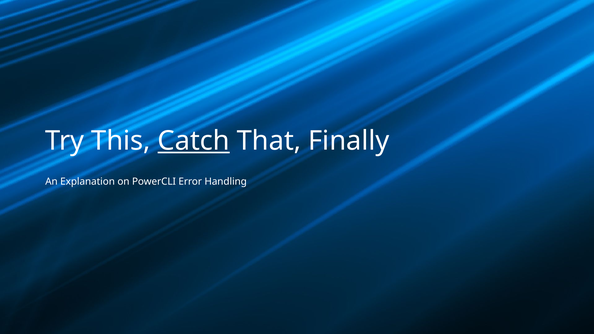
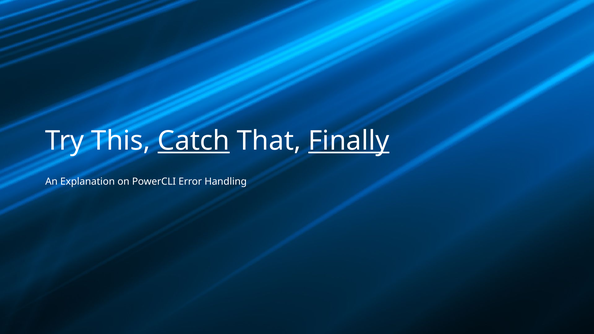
Finally underline: none -> present (349, 141)
